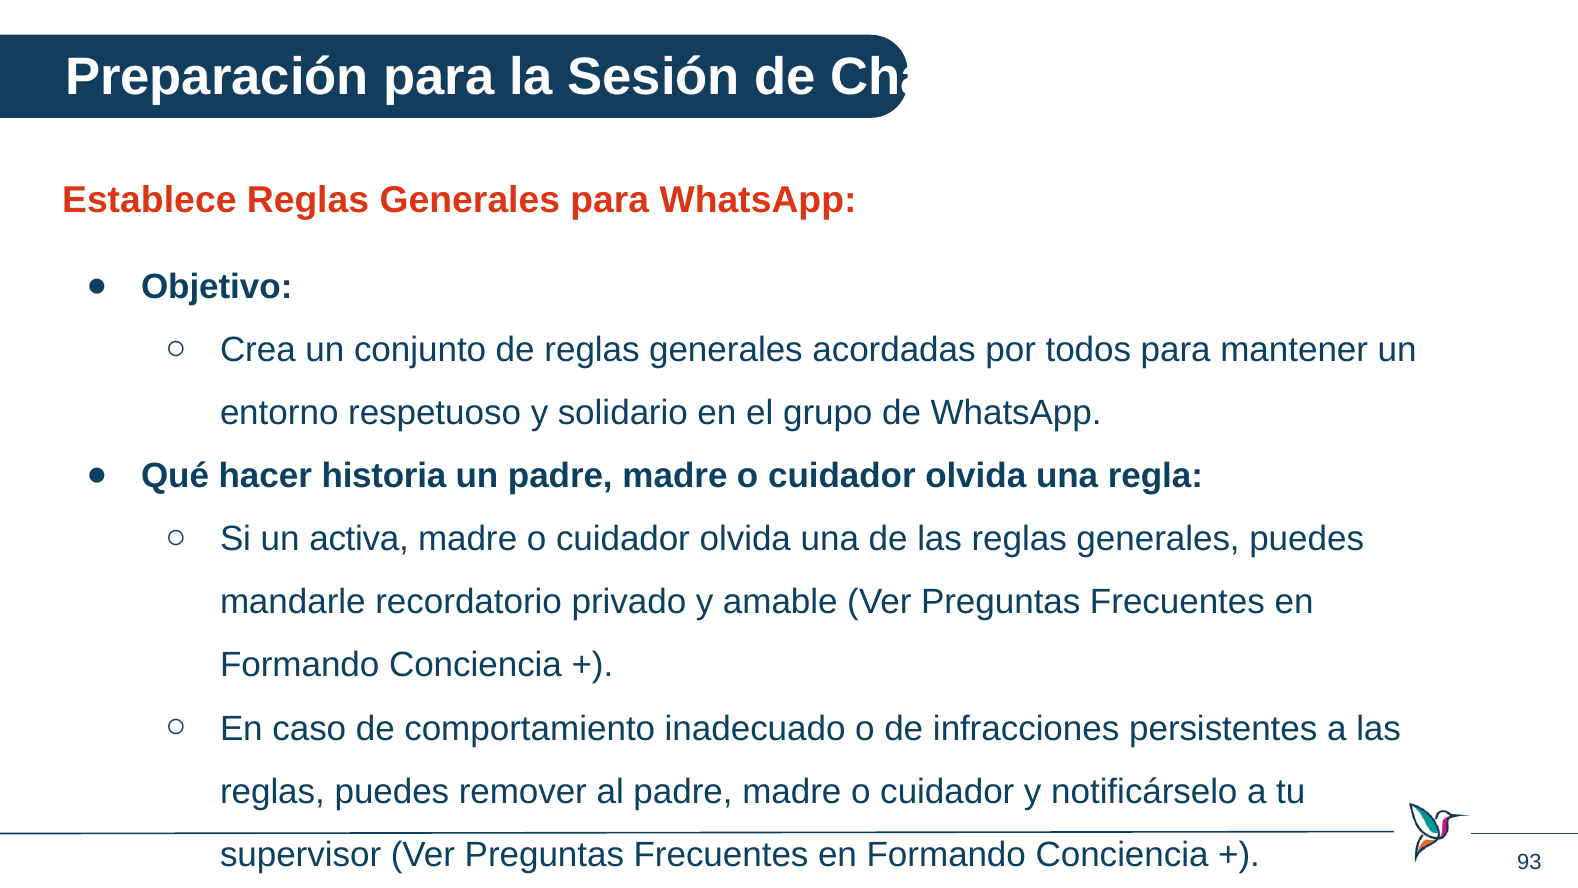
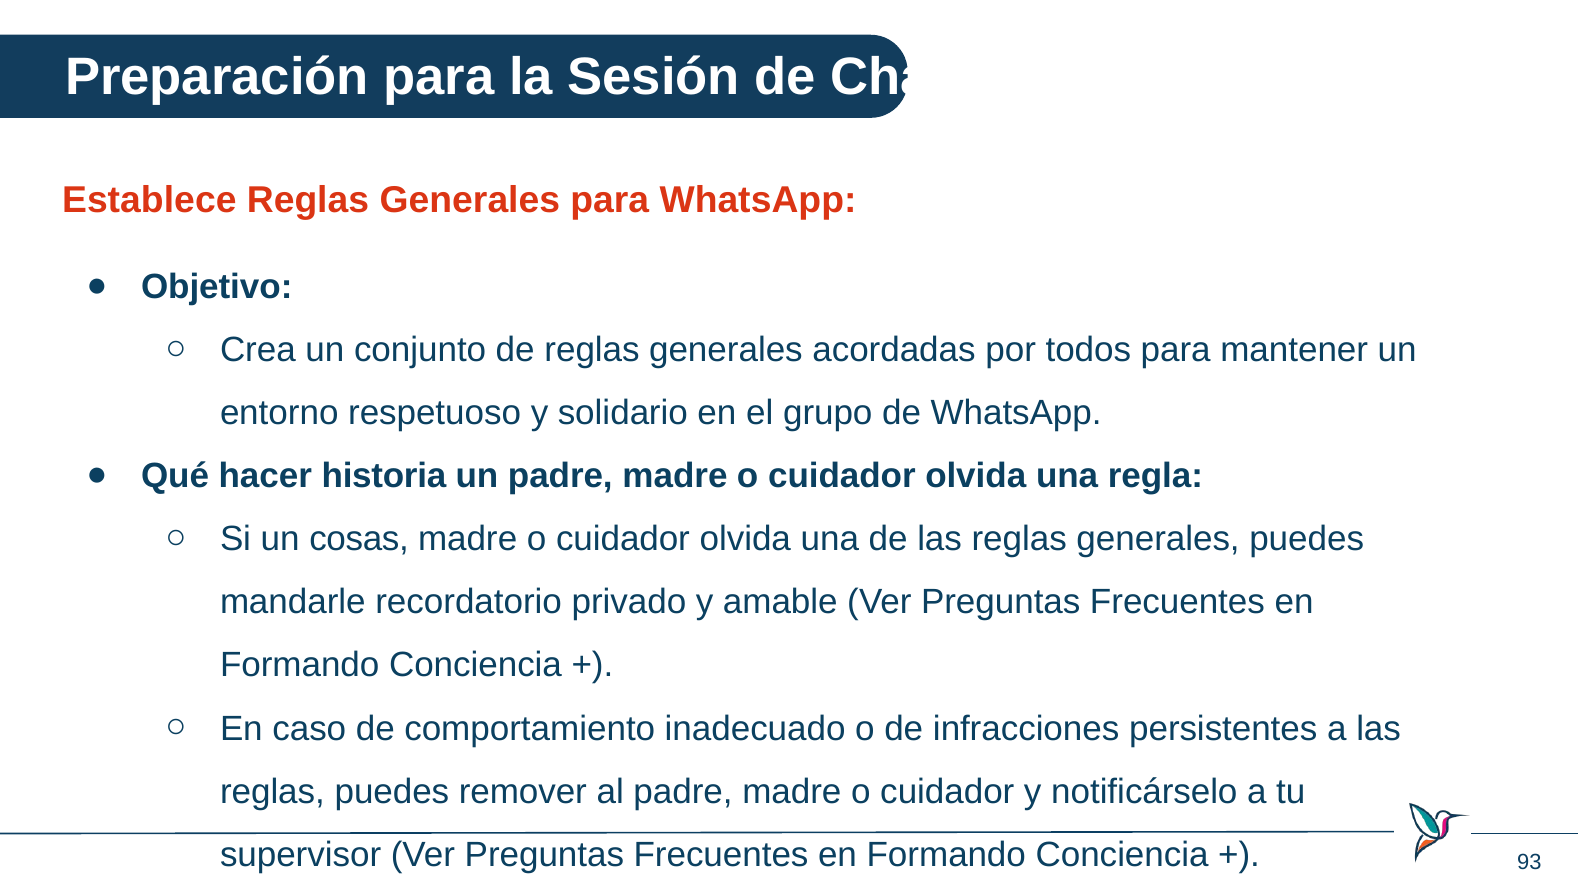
activa: activa -> cosas (359, 539)
